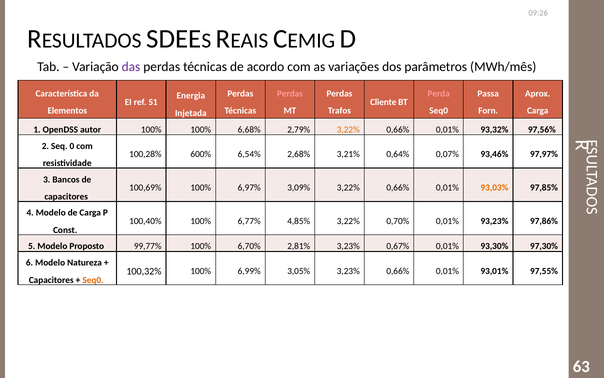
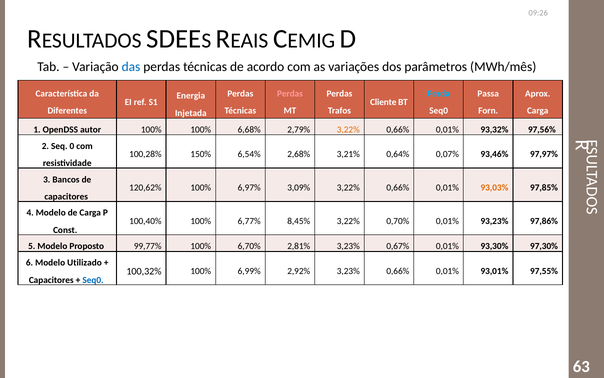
das colour: purple -> blue (131, 67)
Perda colour: pink -> light blue (439, 94)
Elementos: Elementos -> Diferentes (67, 111)
600%: 600% -> 150% (201, 154)
100,69%: 100,69% -> 120,62% (145, 187)
4,85%: 4,85% -> 8,45% (299, 221)
Natureza: Natureza -> Utilizado (84, 263)
3,05%: 3,05% -> 2,92% (299, 271)
Seq0 colour: orange -> blue (93, 280)
